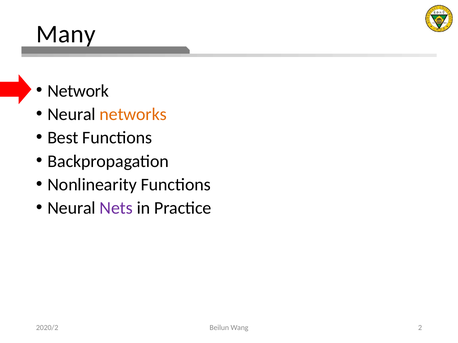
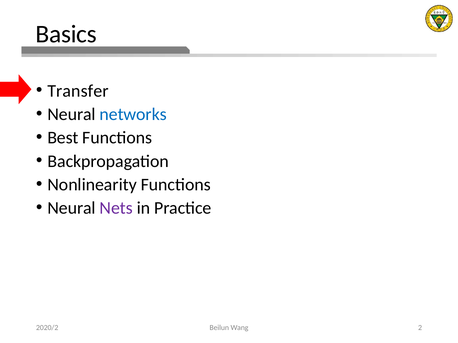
Many: Many -> Basics (66, 34)
Network: Network -> Transfer (78, 91)
networks colour: orange -> blue (133, 114)
